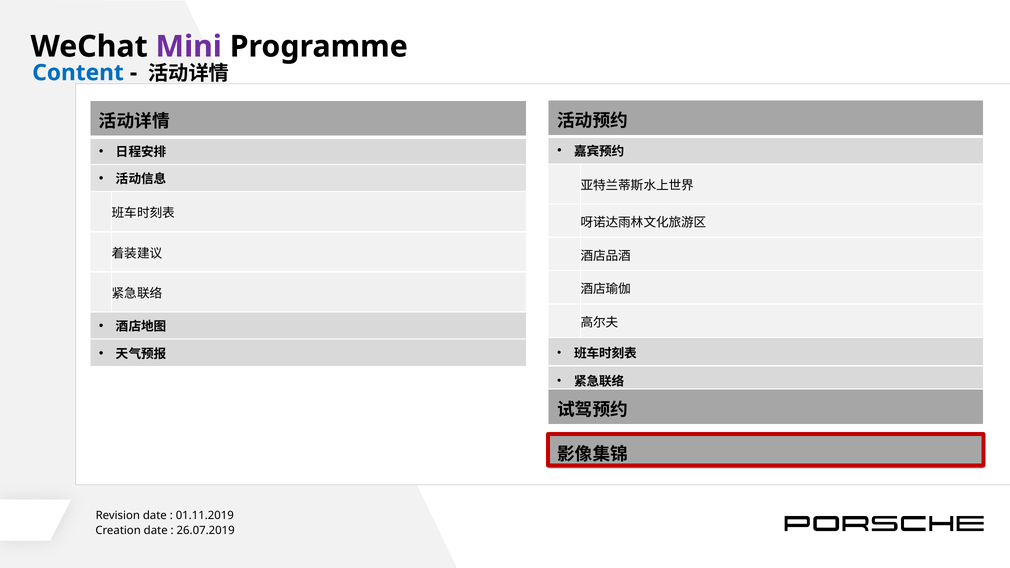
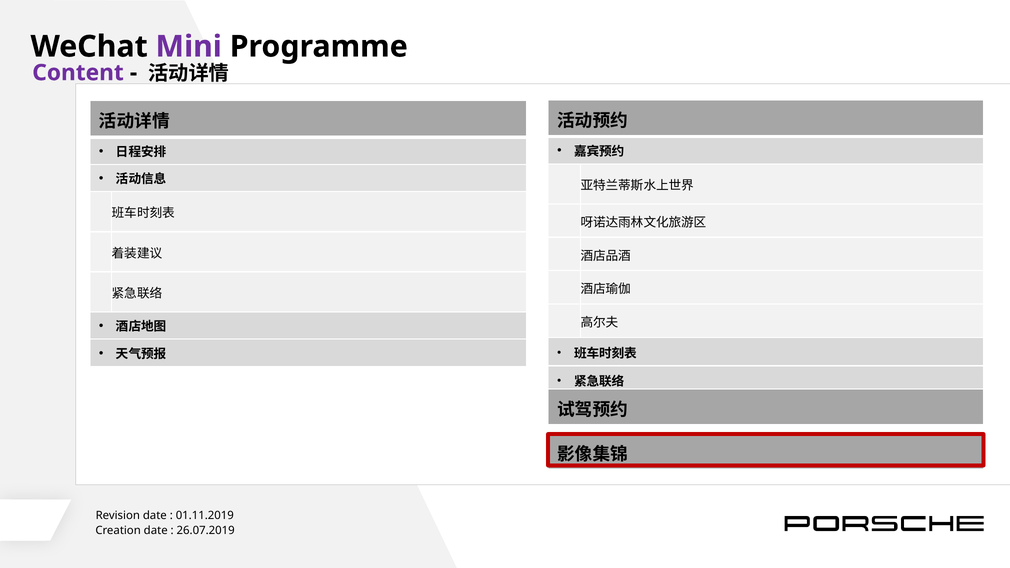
Content colour: blue -> purple (78, 73)
